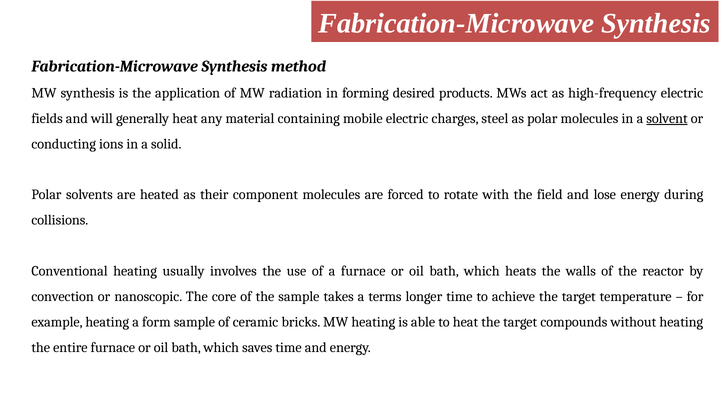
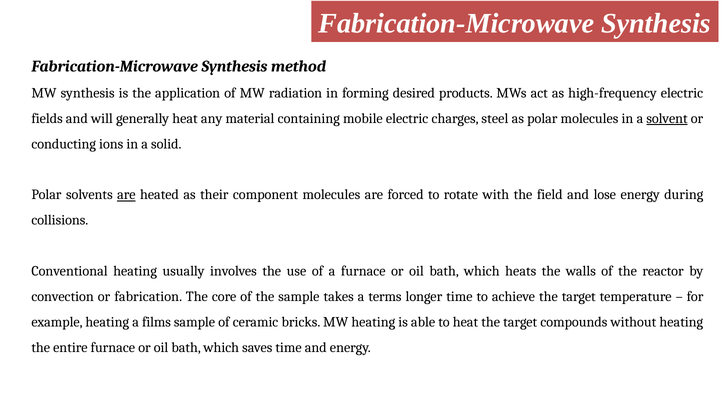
are underline: none -> present (126, 195)
nanoscopic: nanoscopic -> fabrication (148, 297)
form: form -> films (156, 322)
